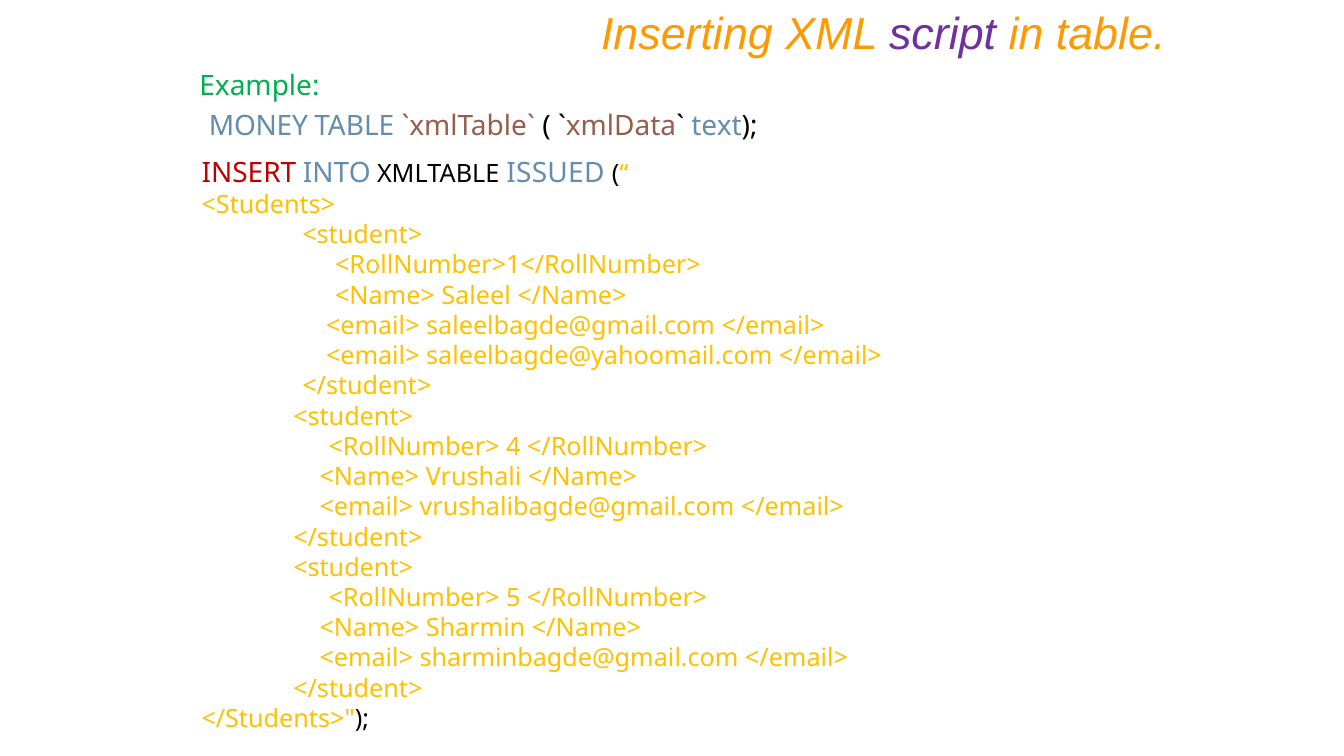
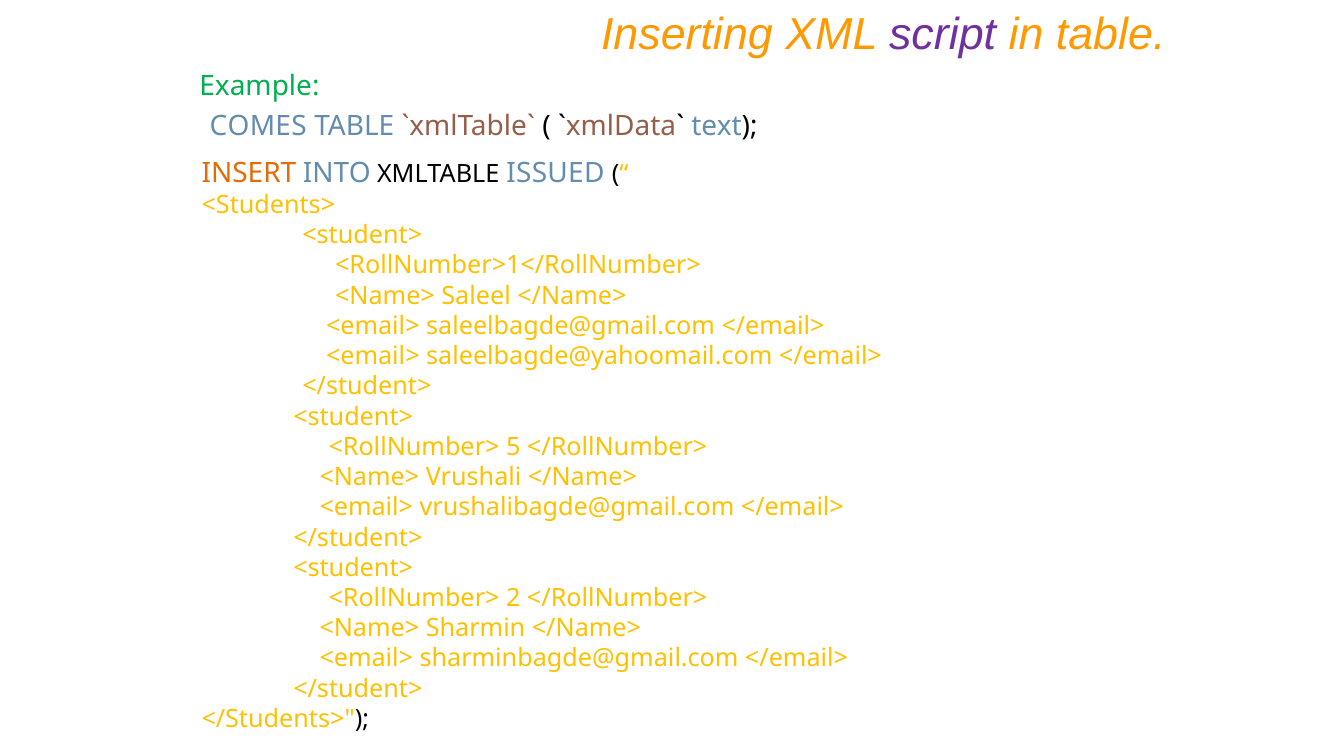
MONEY: MONEY -> COMES (258, 126)
INSERT colour: red -> orange (249, 173)
4: 4 -> 5 (513, 447)
5: 5 -> 2 (513, 598)
